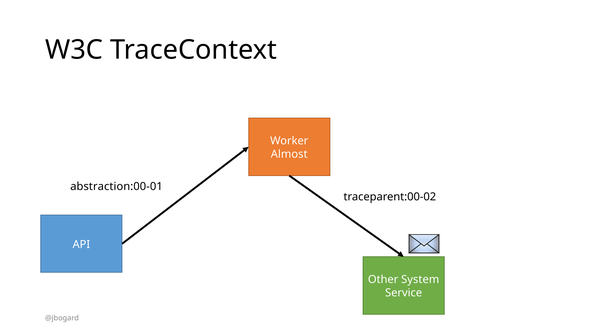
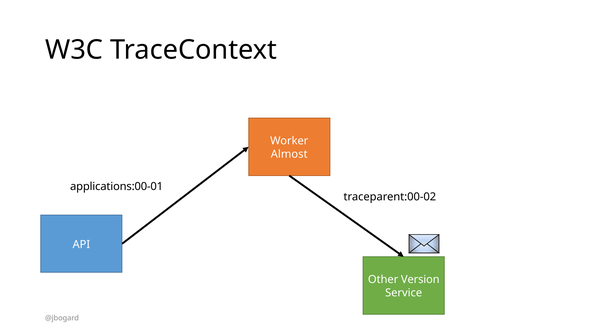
abstraction:00-01: abstraction:00-01 -> applications:00-01 (117, 187)
System: System -> Version (420, 280)
